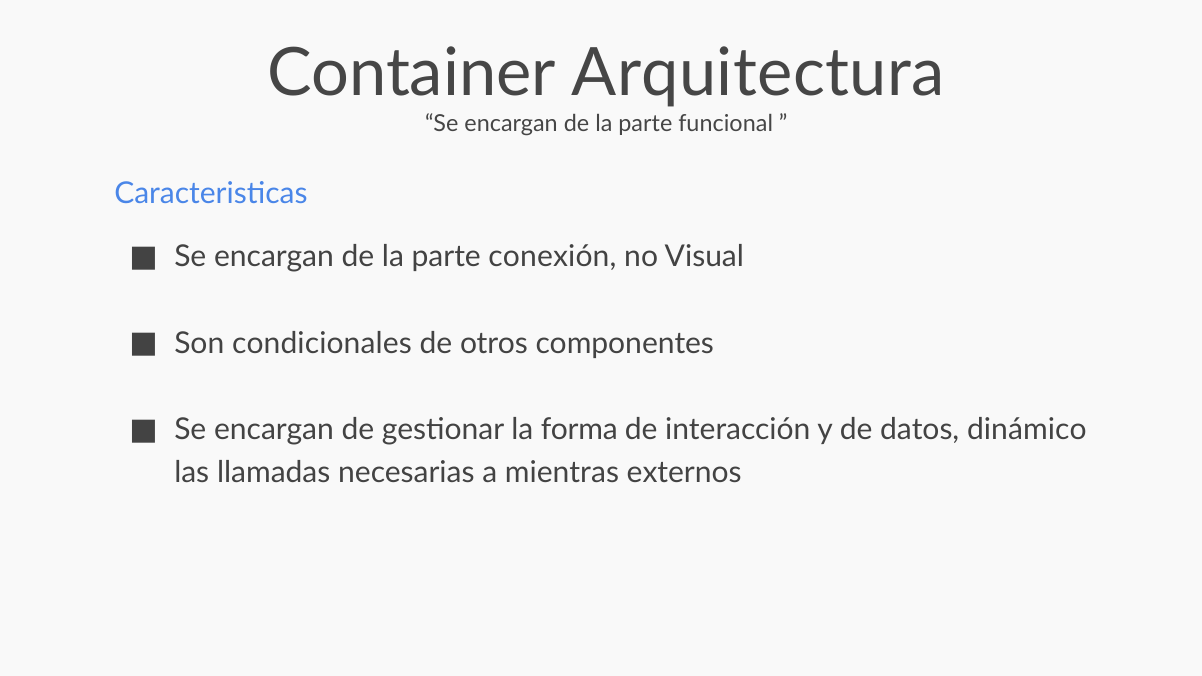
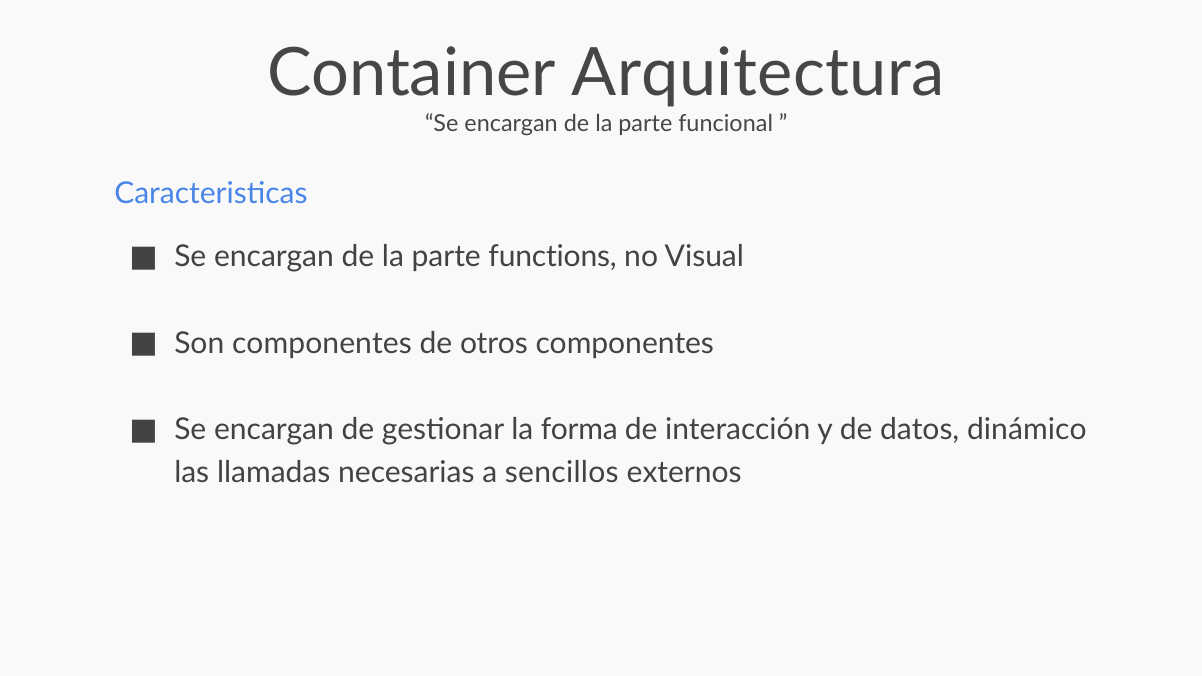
conexión: conexión -> functions (553, 257)
Son condicionales: condicionales -> componentes (322, 343)
mientras: mientras -> sencillos (562, 473)
